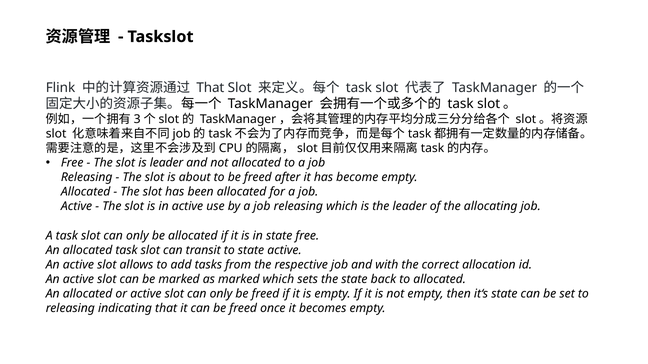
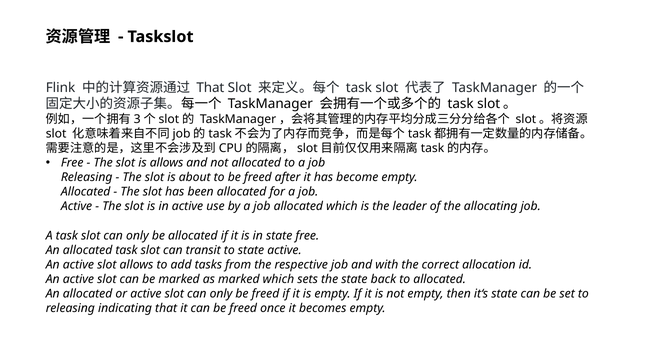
is leader: leader -> allows (167, 163)
by a job releasing: releasing -> allocated (298, 207)
